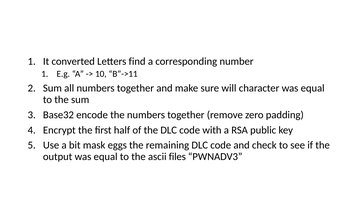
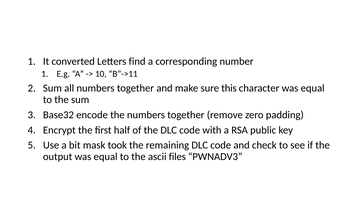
will: will -> this (229, 88)
eggs: eggs -> took (117, 145)
